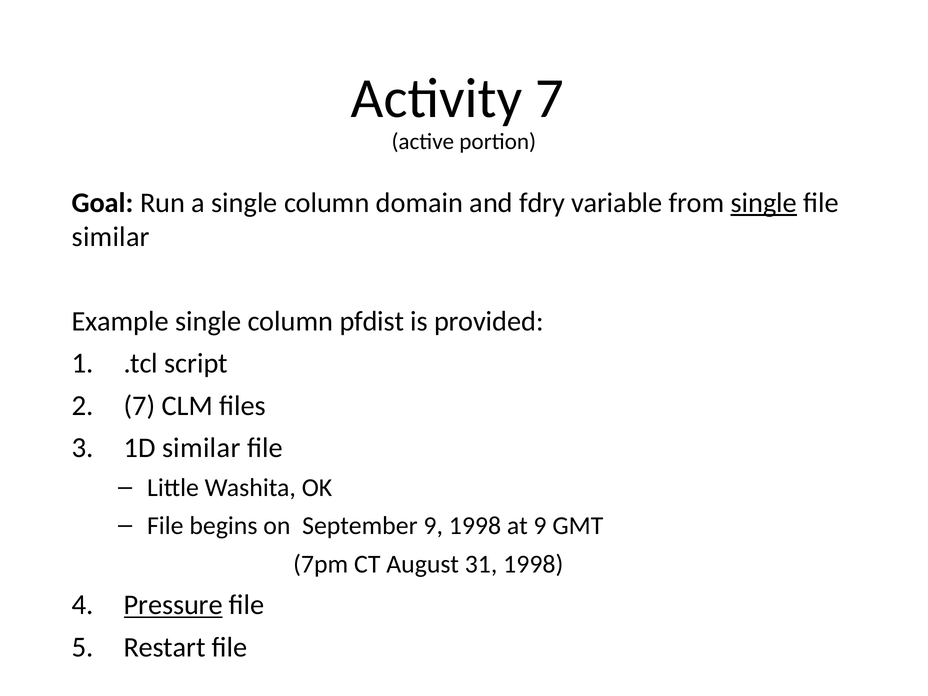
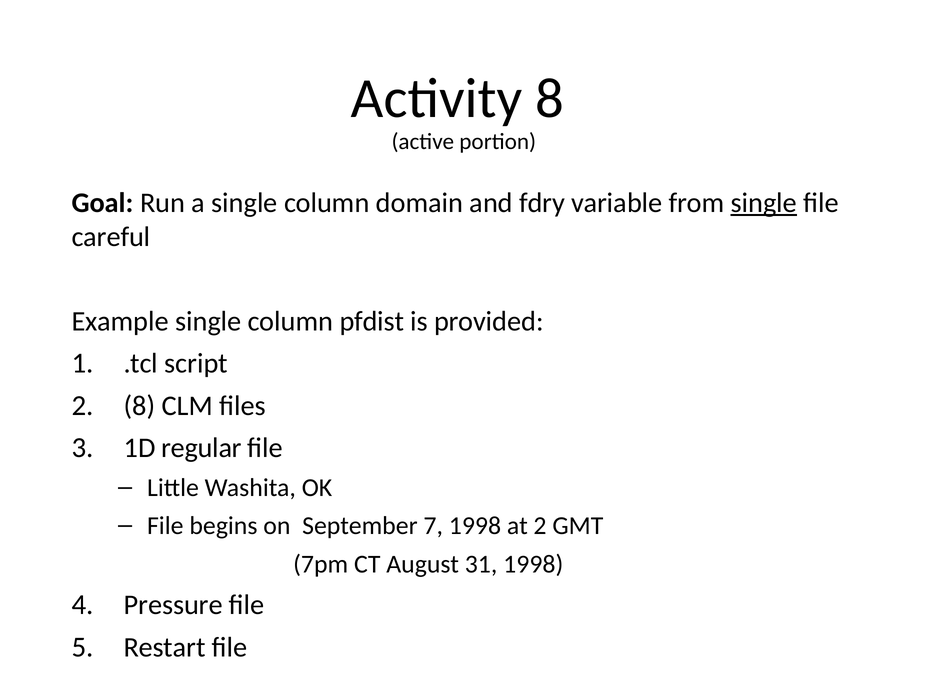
Activity 7: 7 -> 8 (550, 98)
similar: similar -> careful (111, 237)
2 7: 7 -> 8 (140, 406)
1D similar: similar -> regular (202, 448)
September 9: 9 -> 7 (433, 526)
at 9: 9 -> 2 (540, 526)
Pressure underline: present -> none (173, 605)
